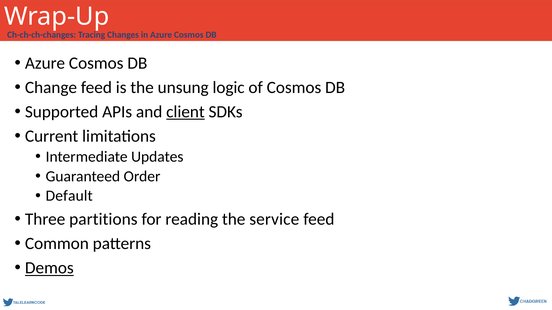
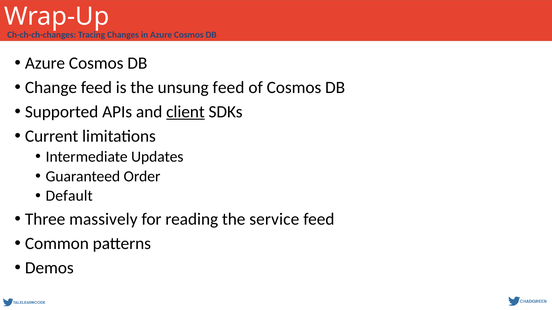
unsung logic: logic -> feed (228, 88)
partitions: partitions -> massively (103, 220)
Demos underline: present -> none (49, 268)
